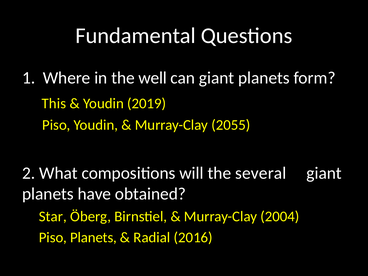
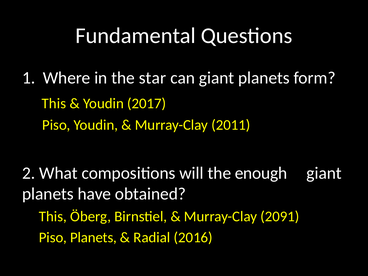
well: well -> star (153, 78)
2019: 2019 -> 2017 (147, 103)
2055: 2055 -> 2011 (231, 125)
several: several -> enough (261, 173)
Star: Star -> This (53, 216)
2004: 2004 -> 2091 (280, 216)
